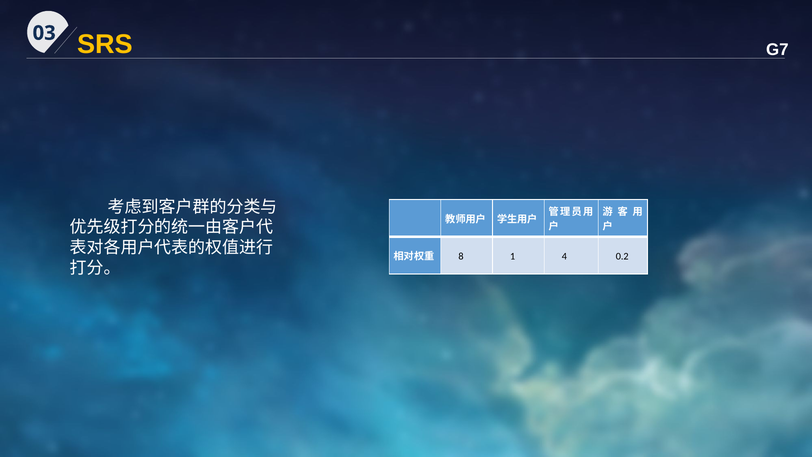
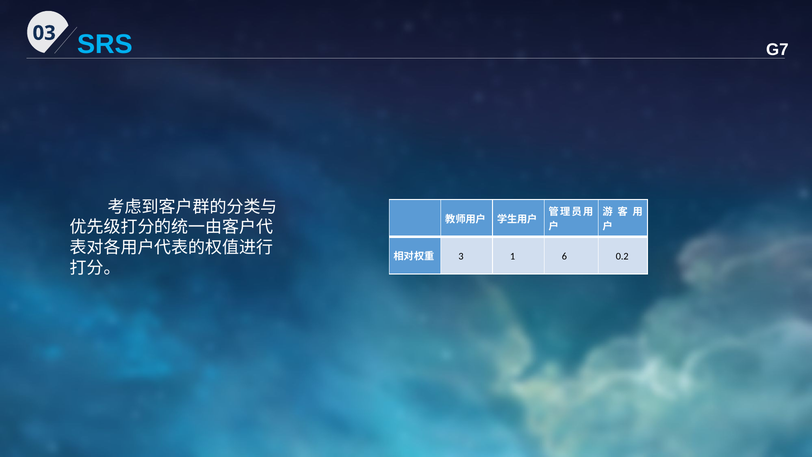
SRS colour: yellow -> light blue (105, 44)
8: 8 -> 3 (461, 256)
4: 4 -> 6 (564, 256)
